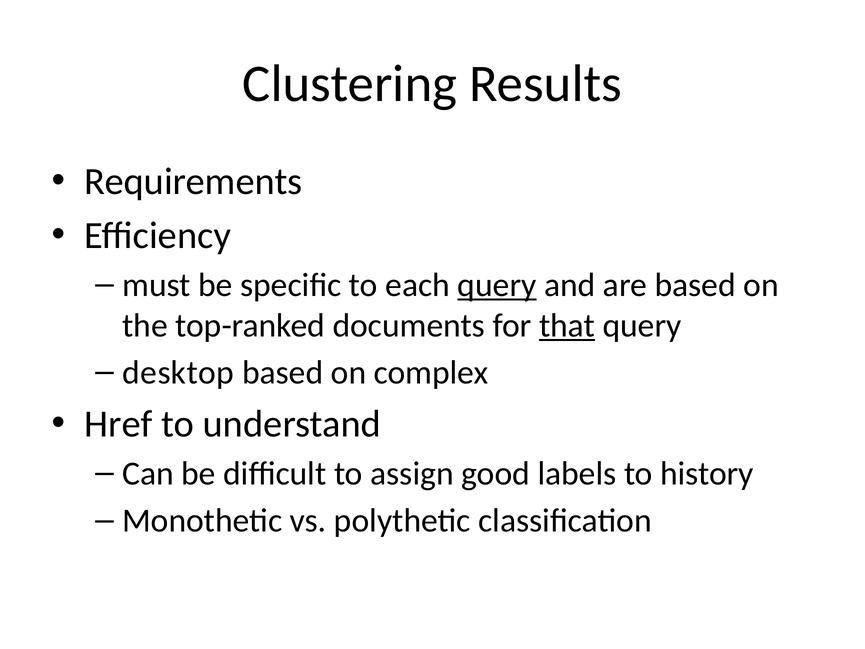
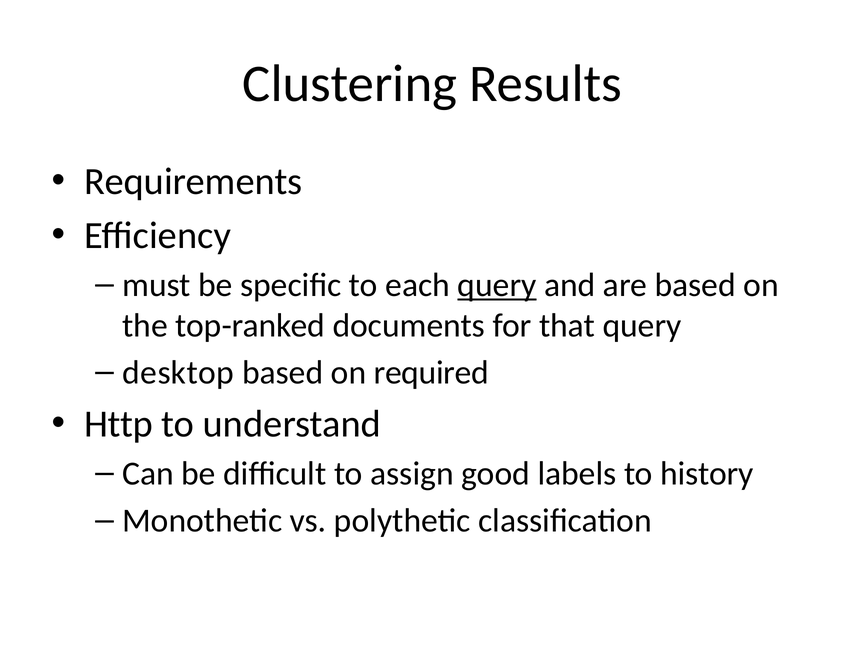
that underline: present -> none (567, 325)
complex: complex -> required (431, 372)
Href: Href -> Http (119, 424)
